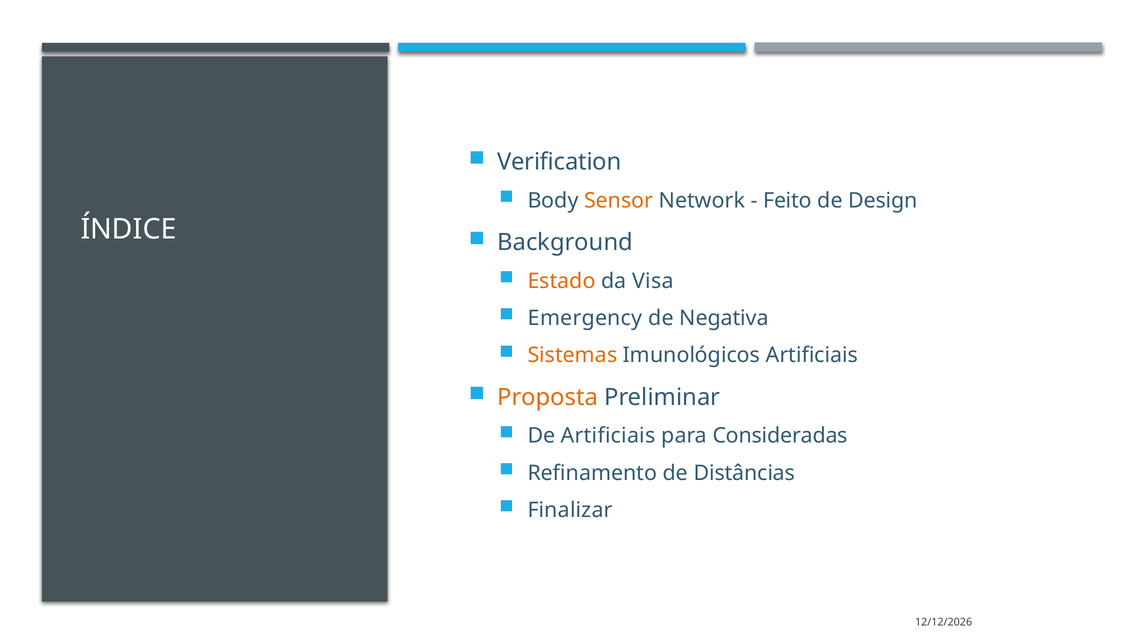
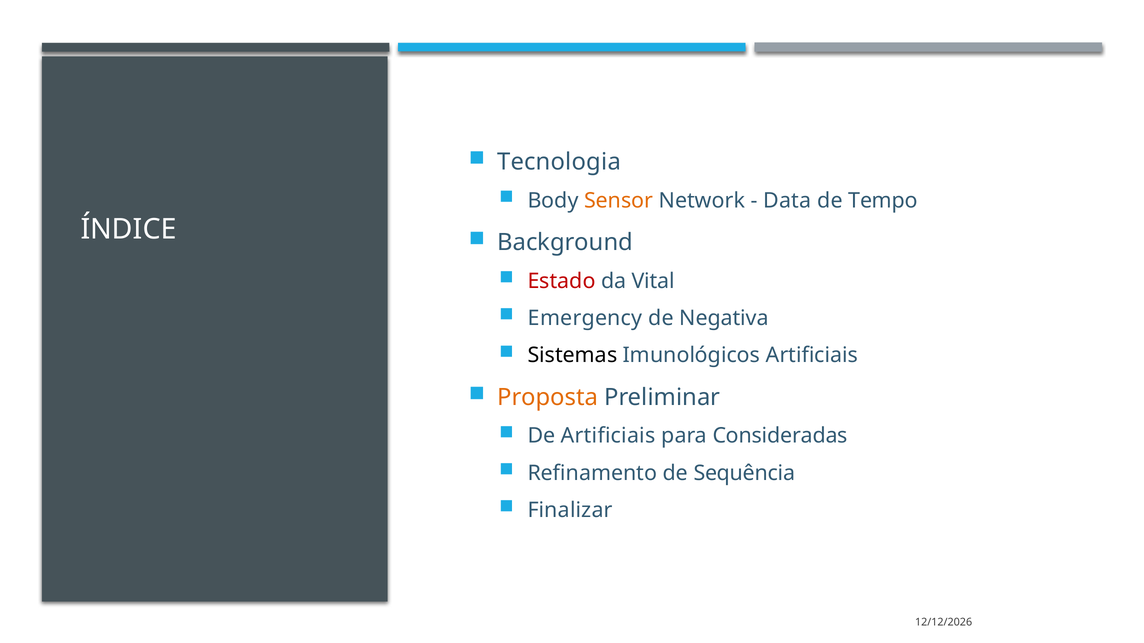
Verification: Verification -> Tecnologia (559, 162)
Feito: Feito -> Data (787, 201)
Design: Design -> Tempo (883, 201)
Estado colour: orange -> red (562, 281)
Visa: Visa -> Vital (653, 281)
Sistemas colour: orange -> black (572, 356)
Distâncias: Distâncias -> Sequência (744, 473)
